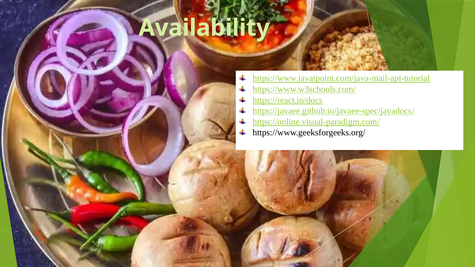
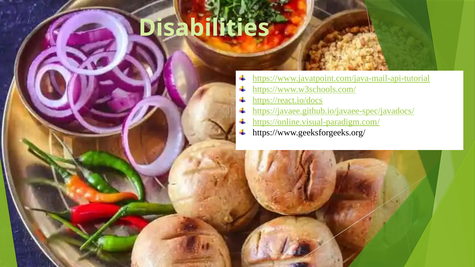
Availability: Availability -> Disabilities (204, 28)
